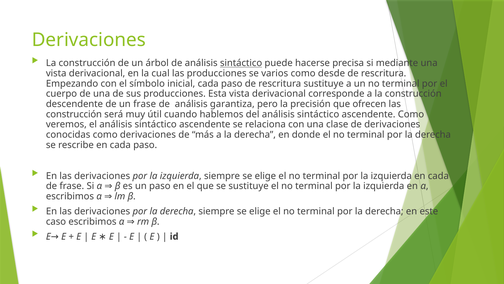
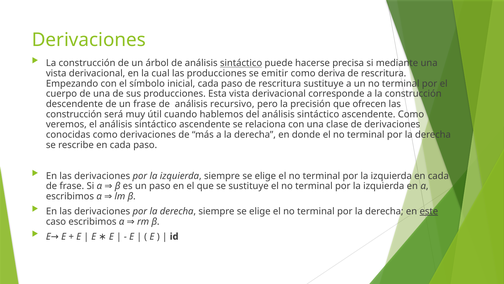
varios: varios -> emitir (275, 73)
desde: desde -> deriva (332, 73)
garantiza: garantiza -> recursivo (232, 104)
este underline: none -> present (429, 211)
